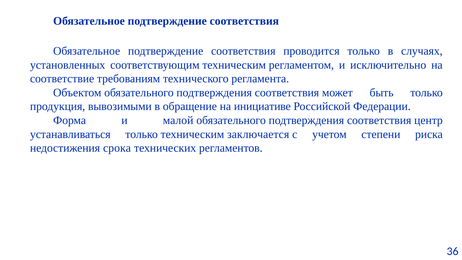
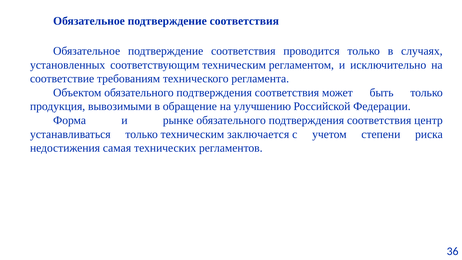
инициативе: инициативе -> улучшению (262, 106)
малой: малой -> рынке (178, 120)
срока: срока -> самая (117, 148)
